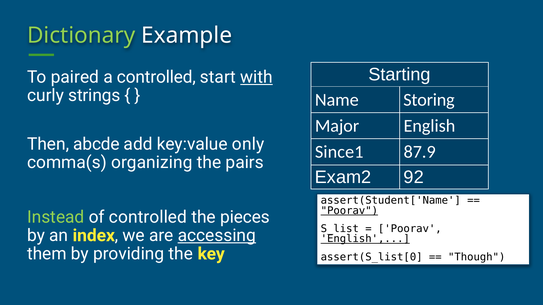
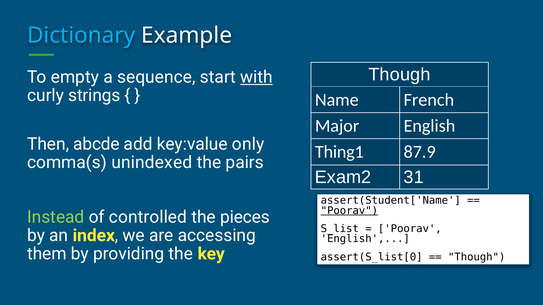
Dictionary colour: light green -> light blue (81, 35)
Starting: Starting -> Though (399, 75)
paired: paired -> empty (75, 77)
a controlled: controlled -> sequence (156, 77)
Storing: Storing -> French (429, 100)
Since1: Since1 -> Thing1 (339, 152)
organizing: organizing -> unindexed (152, 163)
92: 92 -> 31 (414, 178)
accessing underline: present -> none (217, 236)
English underline: present -> none (365, 239)
